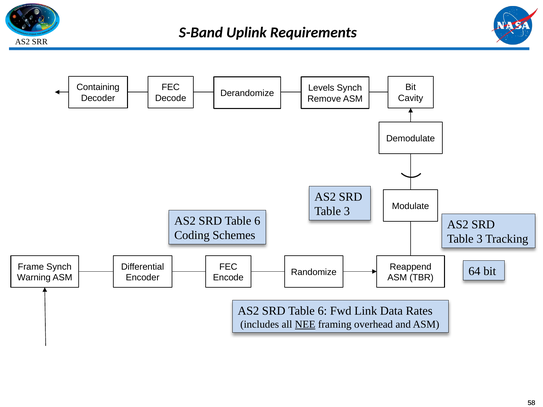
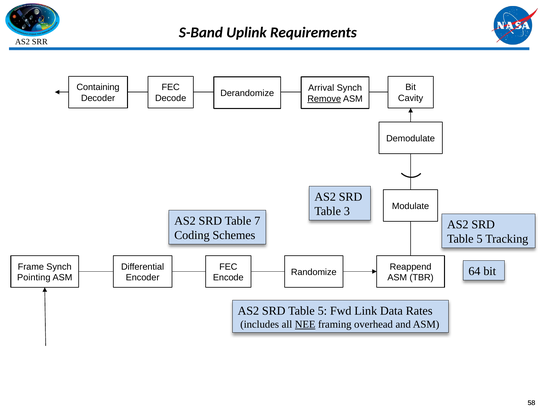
Levels: Levels -> Arrival (321, 88)
Remove underline: none -> present (324, 99)
6: 6 -> 7 (257, 221)
3: 3 -> 5 (480, 239)
Warning: Warning -> Pointing (34, 278)
6: 6 -> 5 (322, 311)
